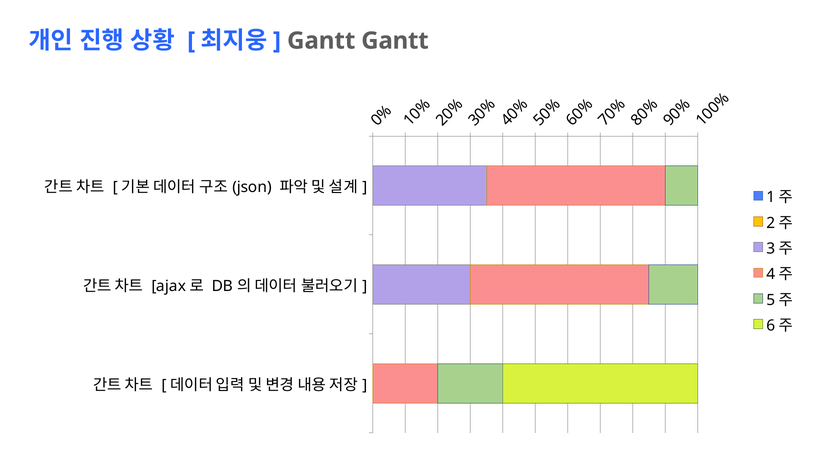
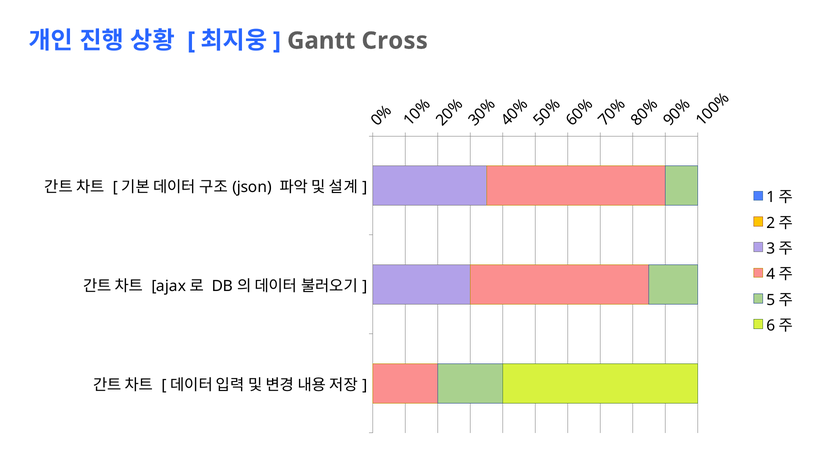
Gantt Gantt: Gantt -> Cross (395, 41)
